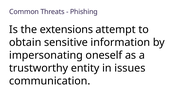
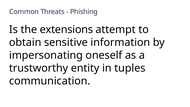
issues: issues -> tuples (130, 68)
